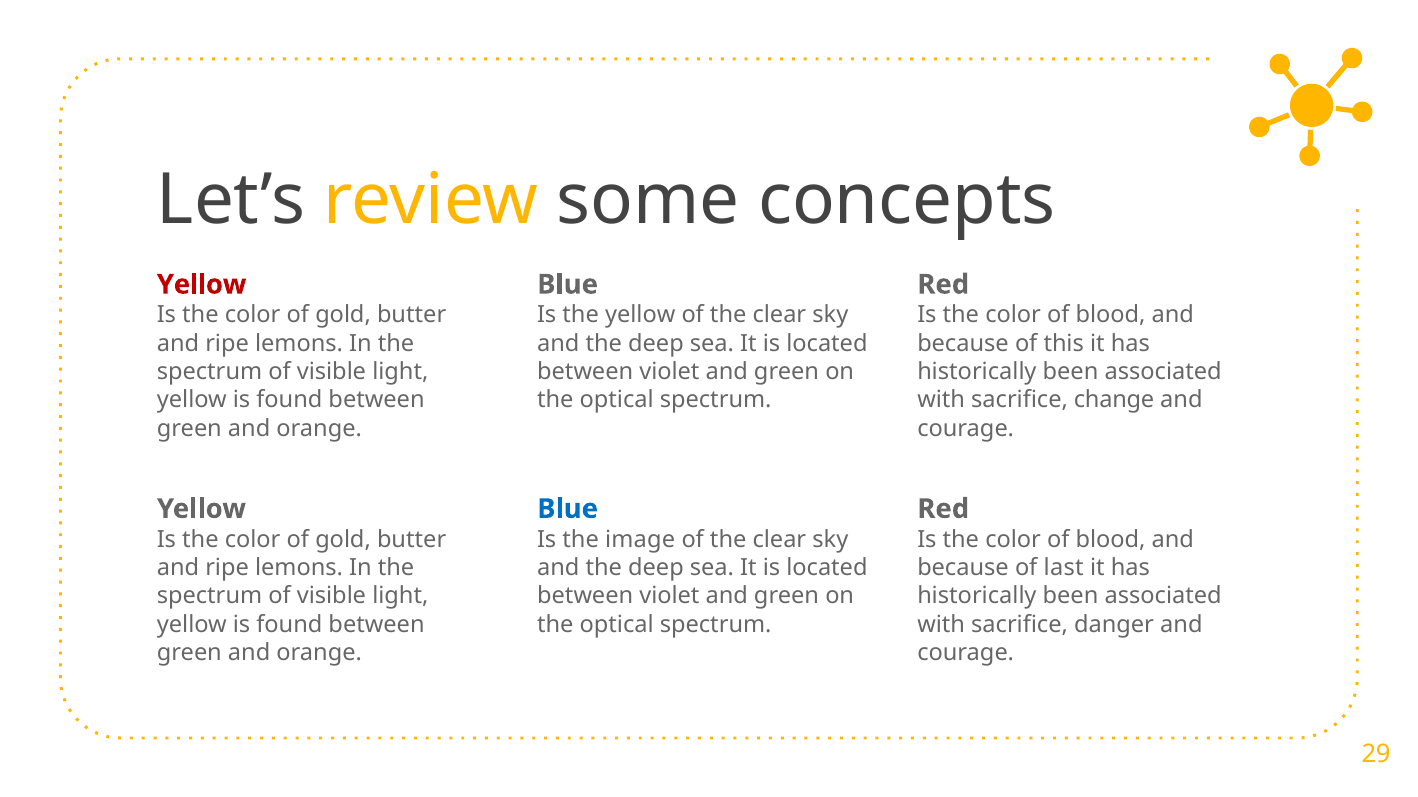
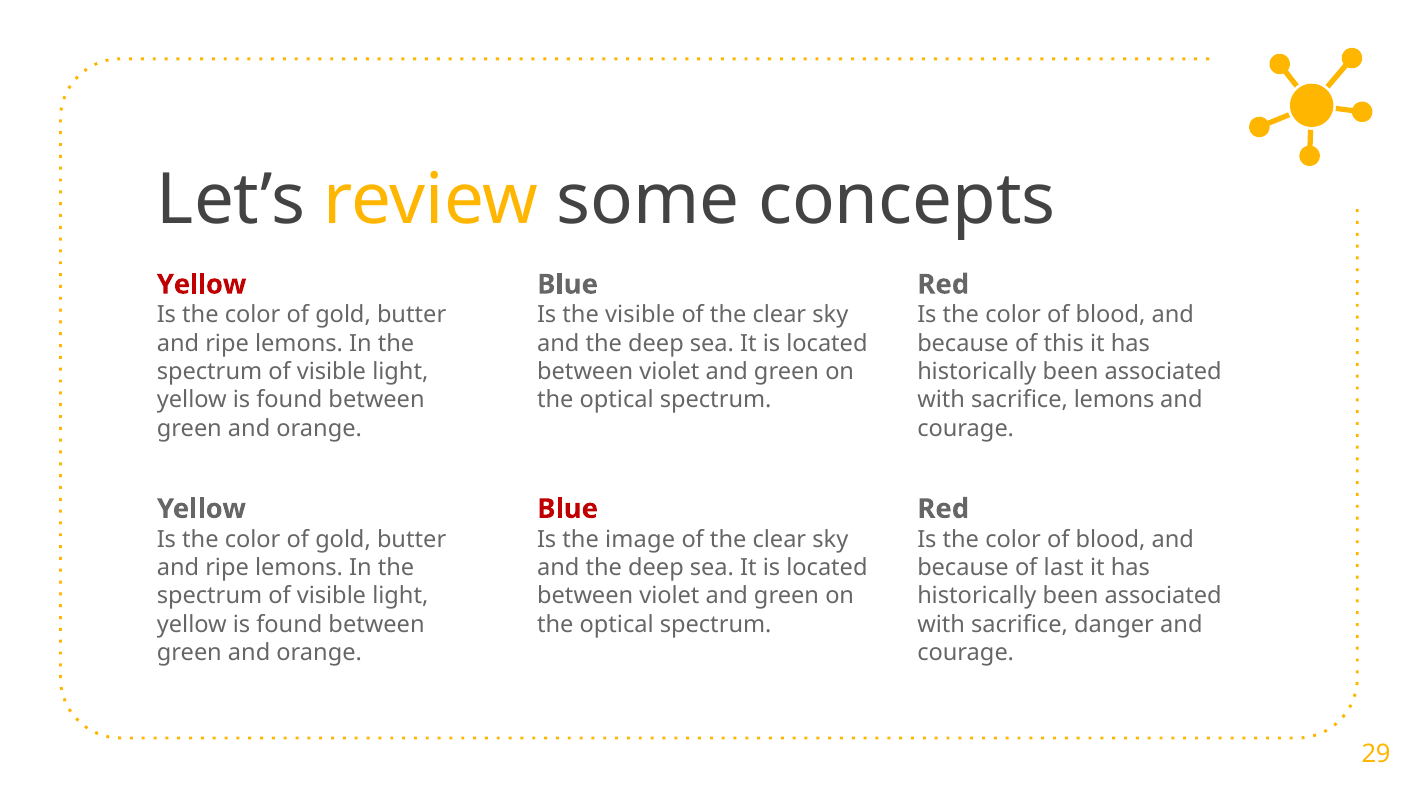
the yellow: yellow -> visible (640, 315)
sacrifice change: change -> lemons (1114, 400)
Blue colour: blue -> red (568, 509)
